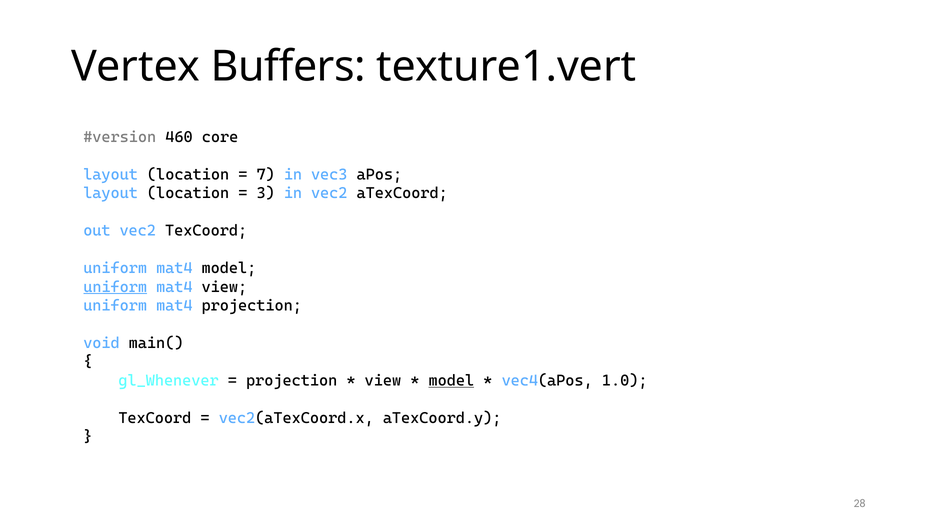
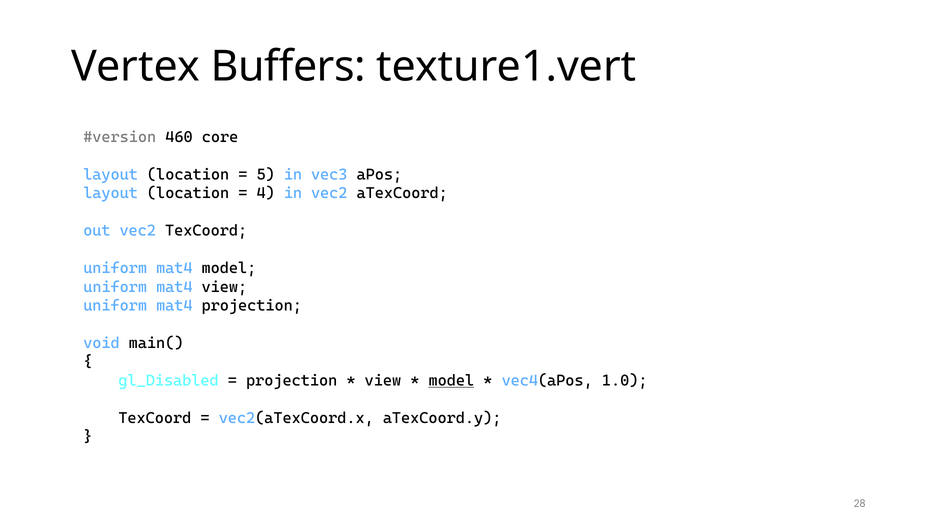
7: 7 -> 5 (266, 175)
3: 3 -> 4 (266, 193)
uniform underline: present -> none (115, 287)
gl_Whenever: gl_Whenever -> gl_Disabled (169, 381)
